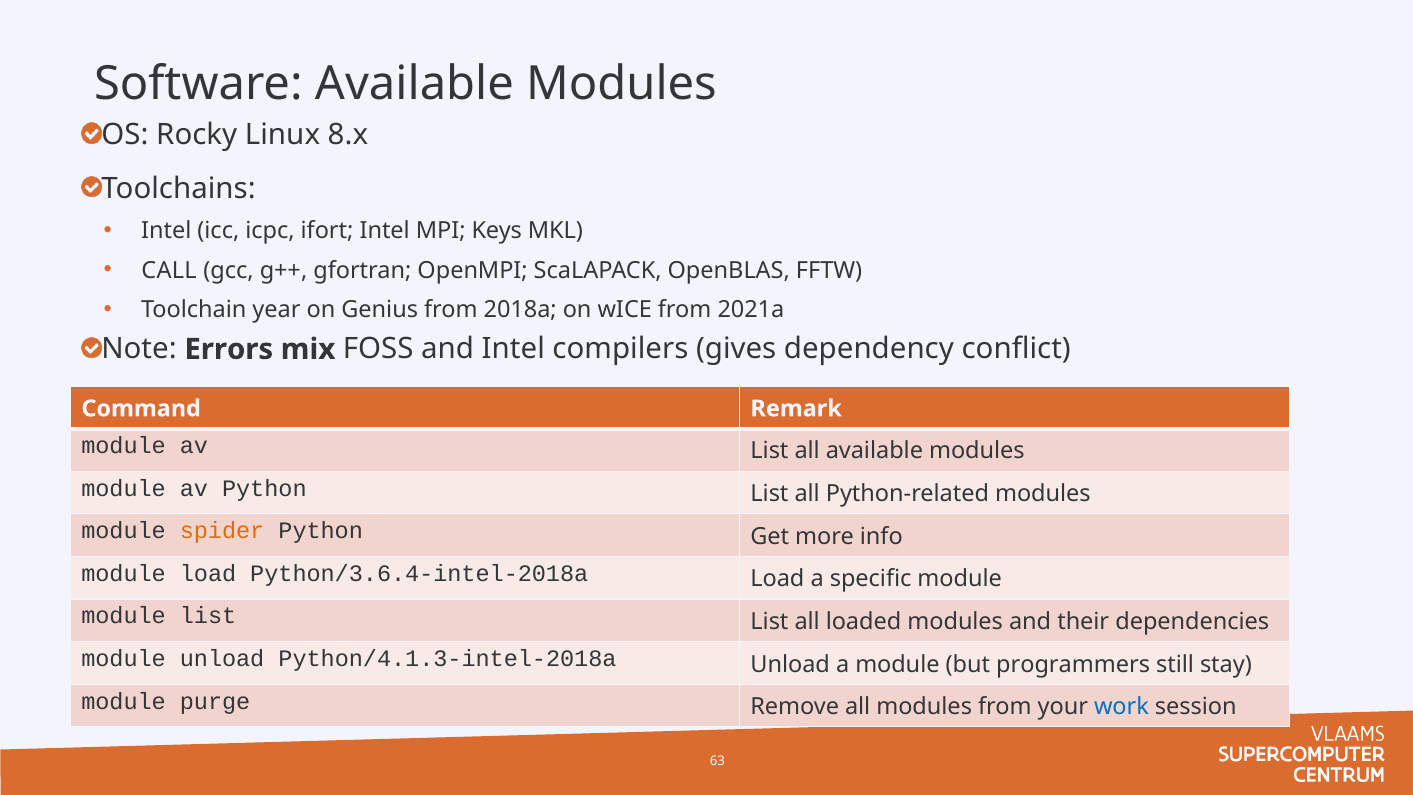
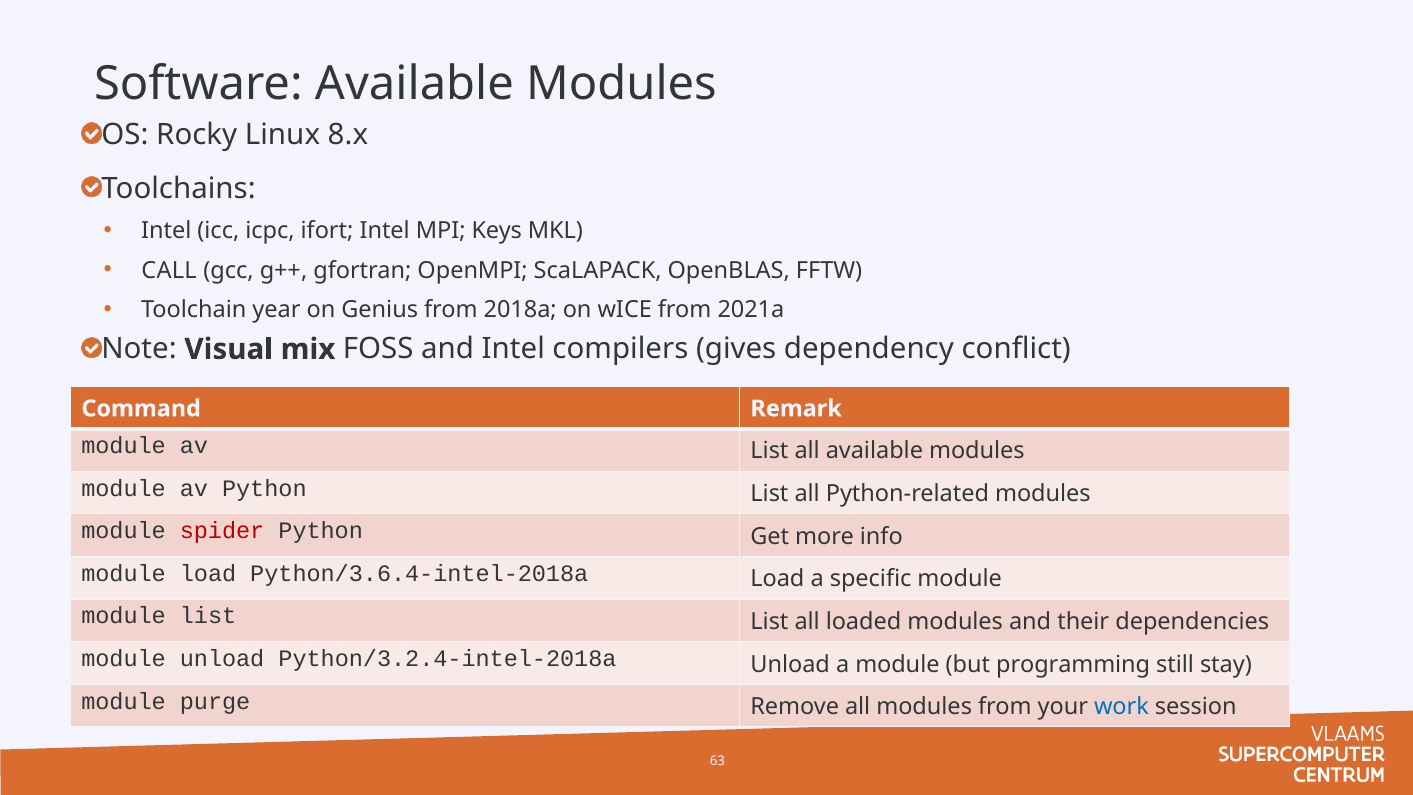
Errors: Errors -> Visual (229, 349)
spider colour: orange -> red (222, 531)
Python/4.1.3-intel-2018a: Python/4.1.3-intel-2018a -> Python/3.2.4-intel-2018a (447, 659)
programmers: programmers -> programming (1073, 664)
